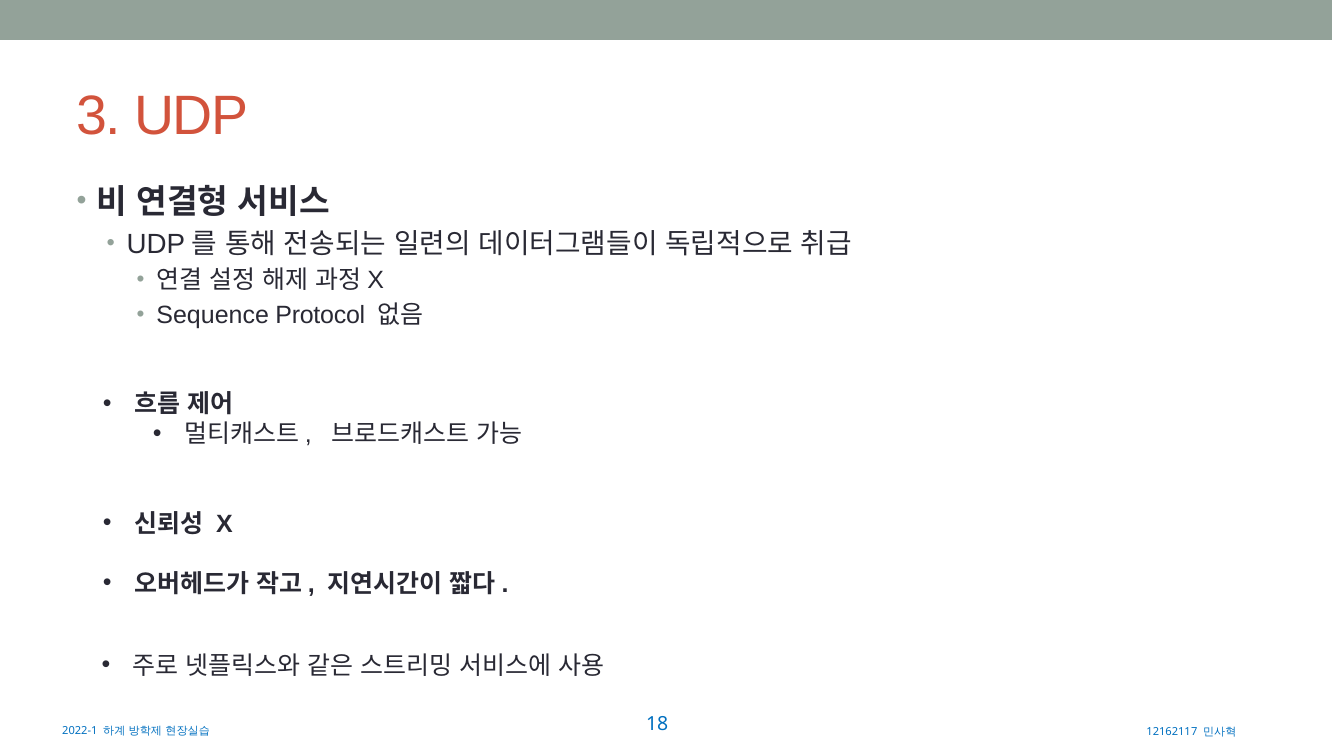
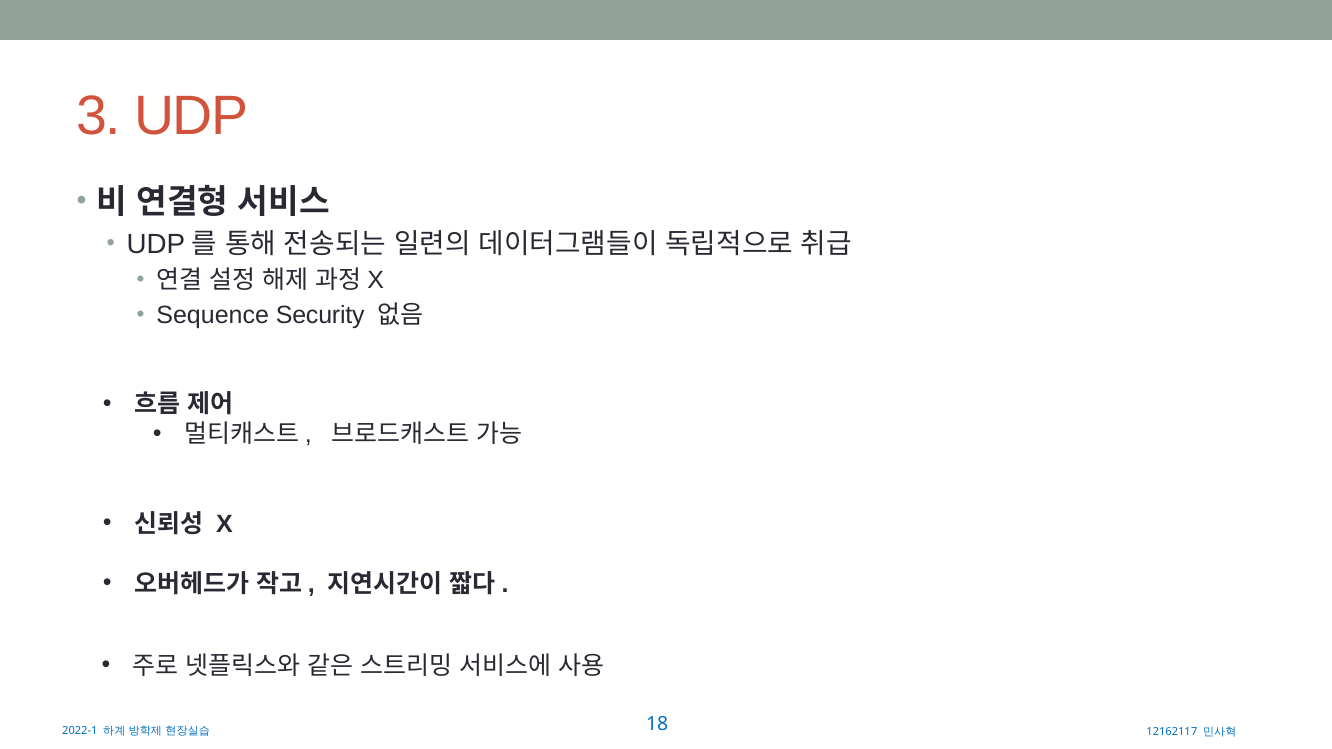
Protocol: Protocol -> Security (320, 315)
